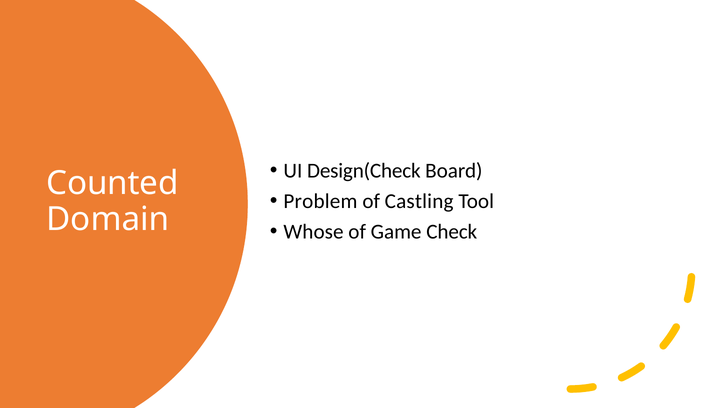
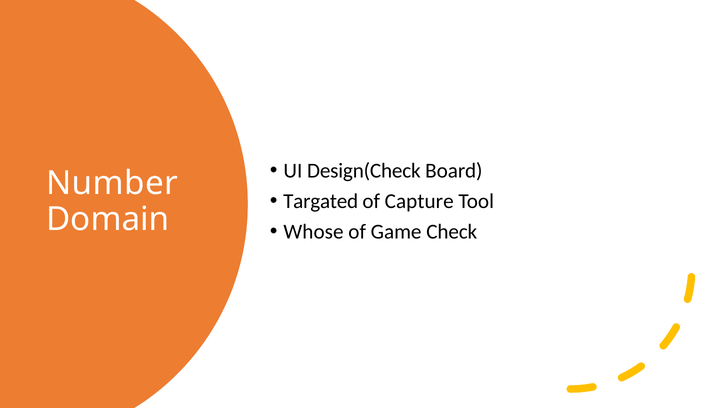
Counted: Counted -> Number (112, 183)
Problem: Problem -> Targated (321, 201)
Castling: Castling -> Capture (419, 201)
